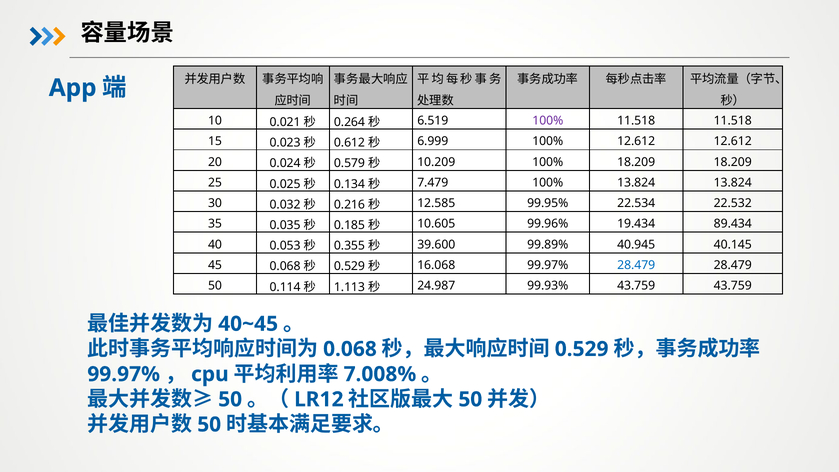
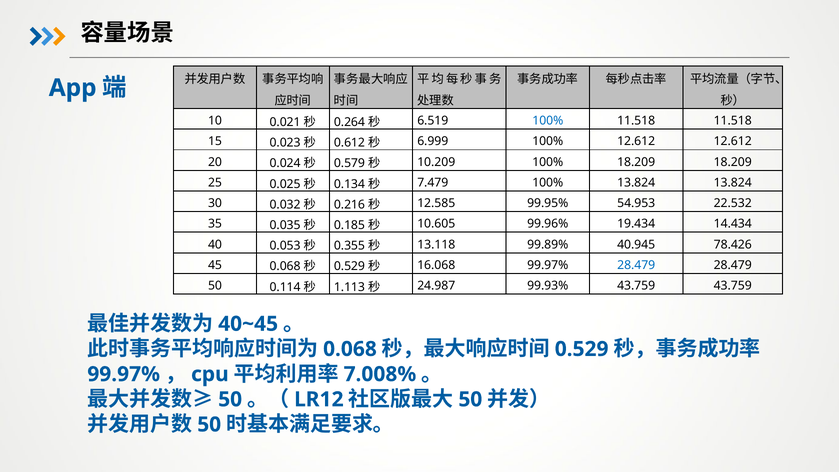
100% colour: purple -> blue (548, 121)
22.534: 22.534 -> 54.953 (636, 203)
89.434: 89.434 -> 14.434 (733, 224)
39.600: 39.600 -> 13.118 (436, 244)
40.145: 40.145 -> 78.426 (733, 244)
